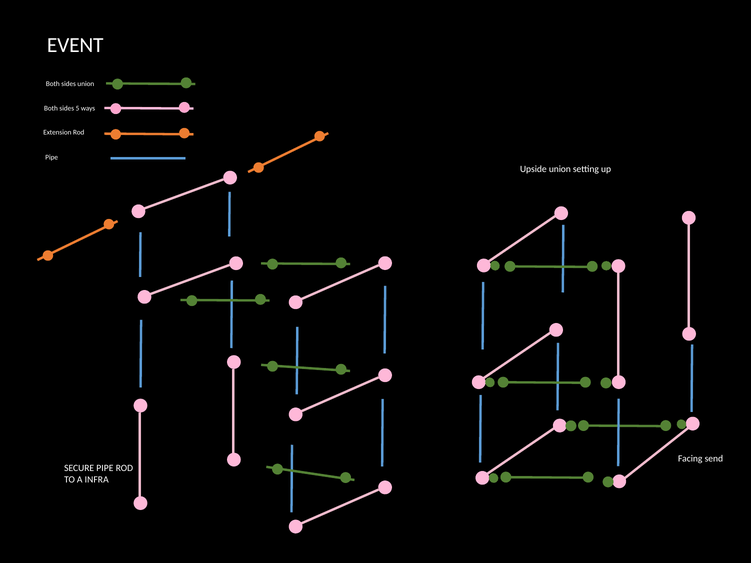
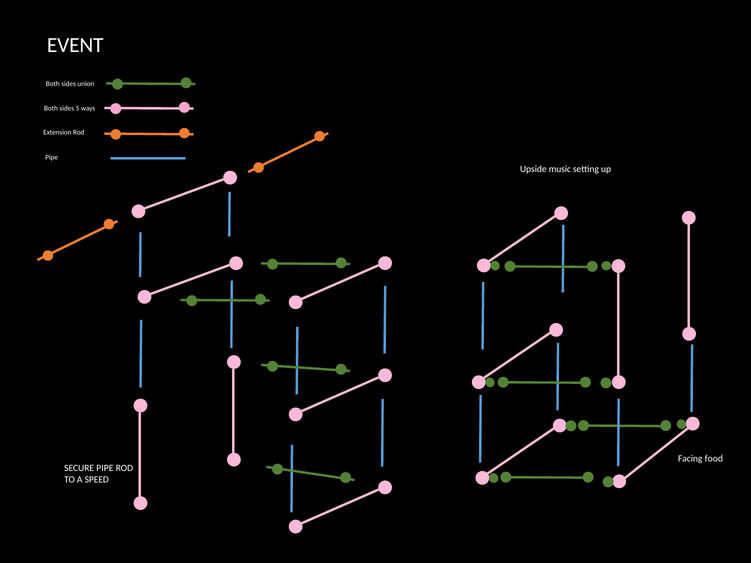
Upside union: union -> music (560, 169)
send: send -> food (714, 459)
INFRA: INFRA -> SPEED (97, 480)
